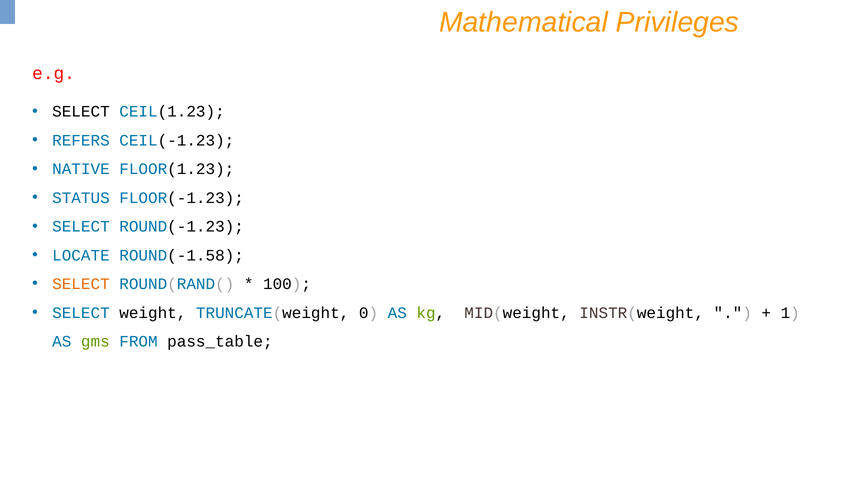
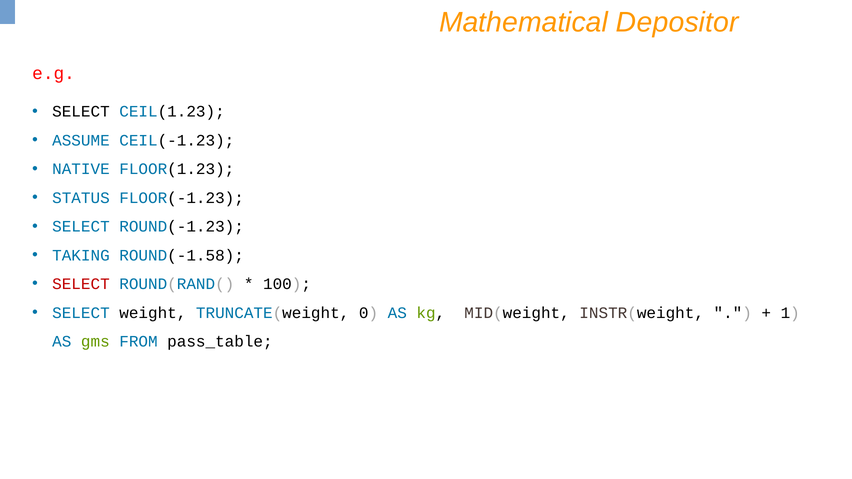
Privileges: Privileges -> Depositor (677, 22)
REFERS: REFERS -> ASSUME (81, 140)
LOCATE: LOCATE -> TAKING (81, 255)
SELECT colour: orange -> red (81, 284)
